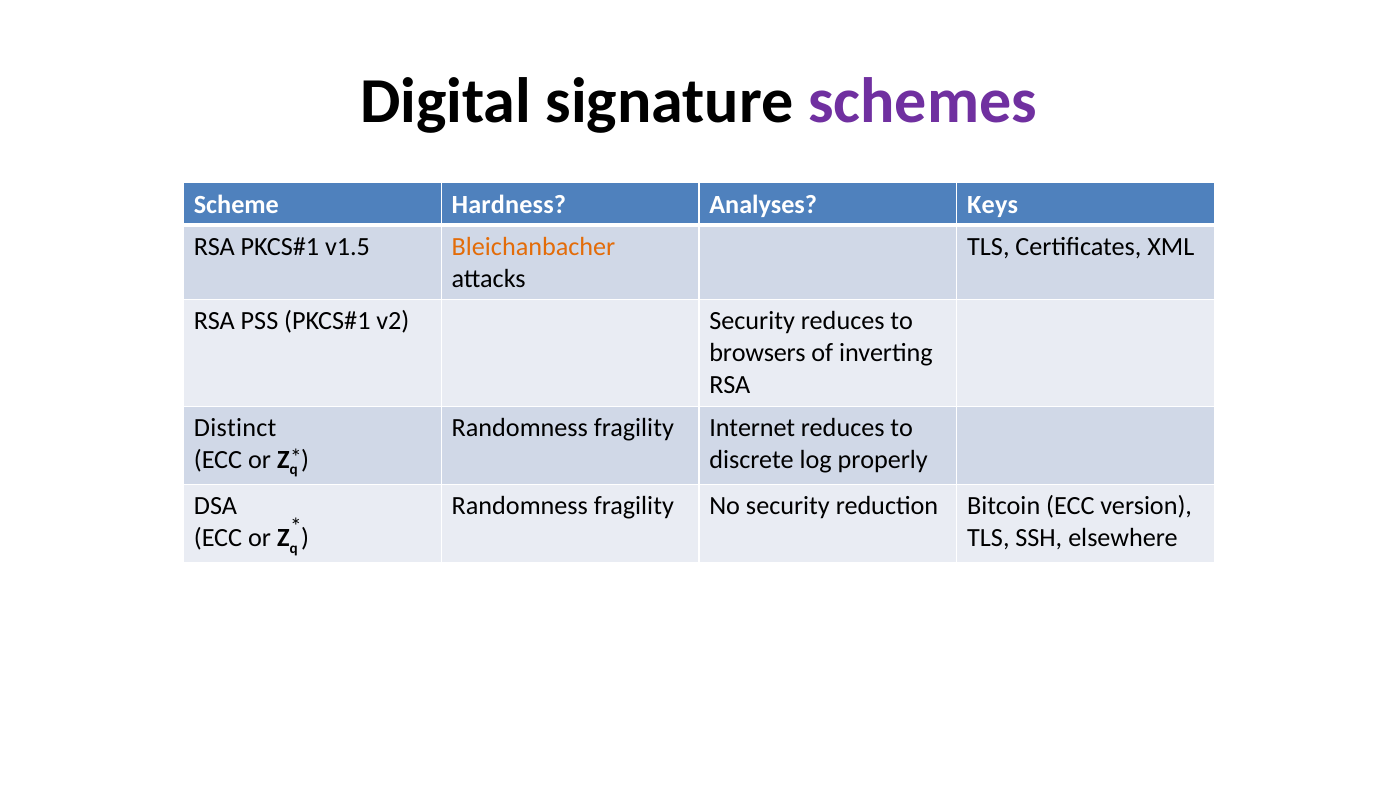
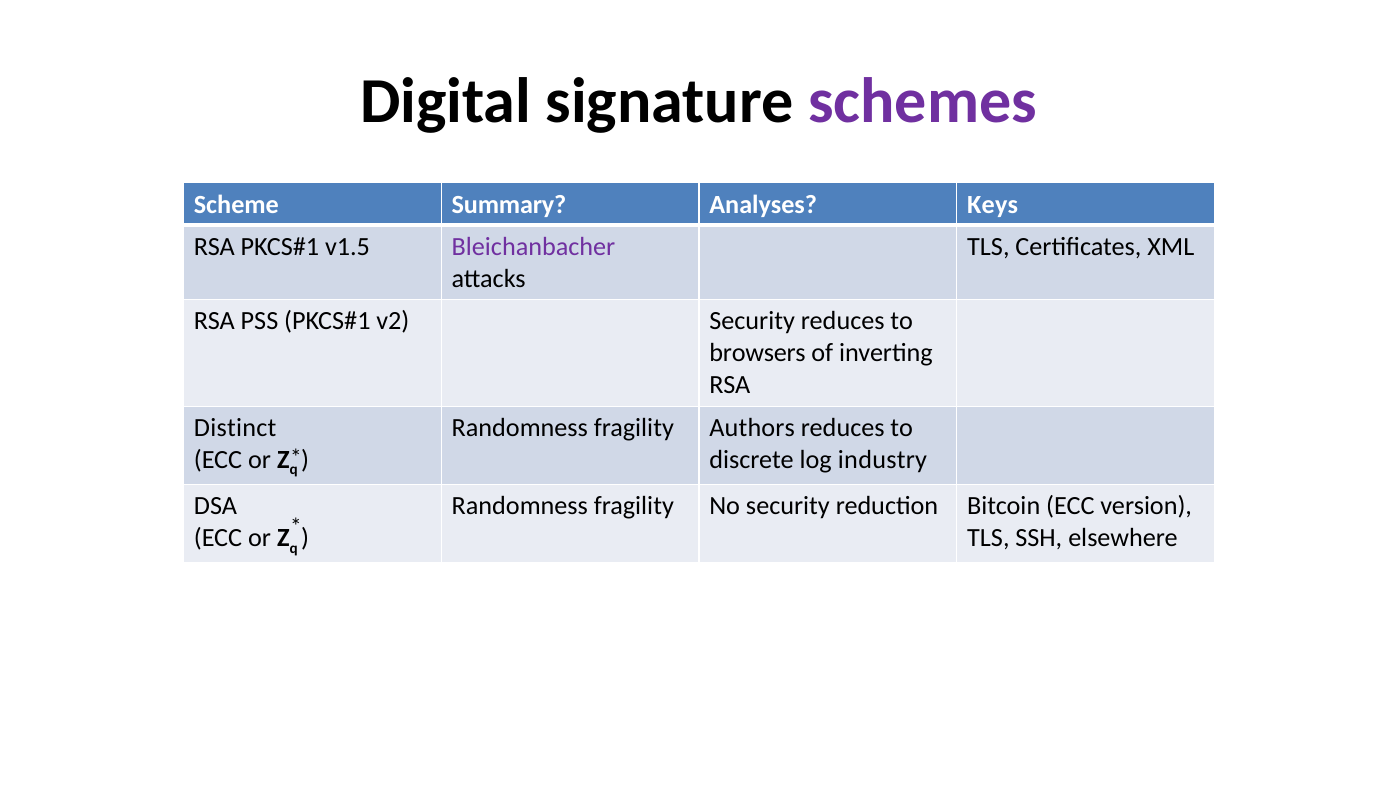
Hardness: Hardness -> Summary (509, 204)
Bleichanbacher colour: orange -> purple (534, 247)
Internet: Internet -> Authors (752, 428)
properly: properly -> industry (883, 460)
